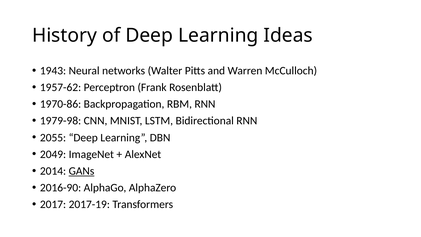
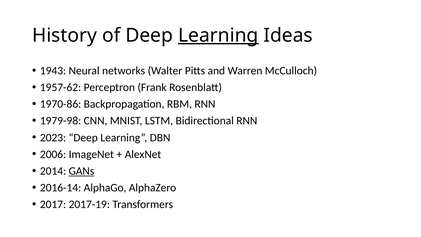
Learning underline: none -> present (218, 35)
2055: 2055 -> 2023 (53, 137)
2049: 2049 -> 2006 (53, 154)
2016-90: 2016-90 -> 2016-14 (61, 188)
